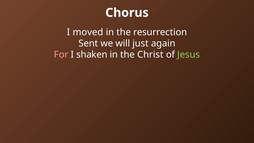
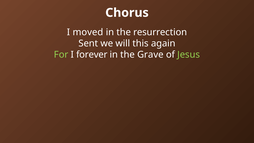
just: just -> this (141, 43)
For colour: pink -> light green (61, 55)
shaken: shaken -> forever (92, 55)
Christ: Christ -> Grave (150, 55)
